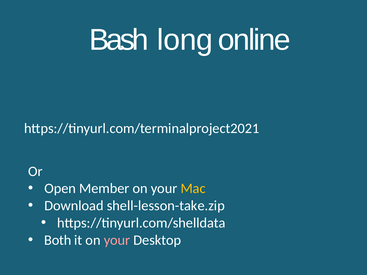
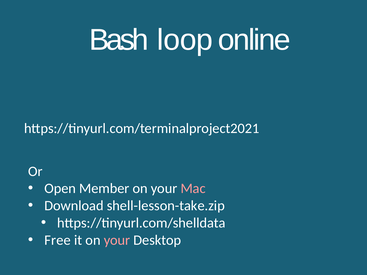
long: long -> loop (185, 40)
Mac colour: yellow -> pink (193, 189)
Both: Both -> Free (58, 240)
